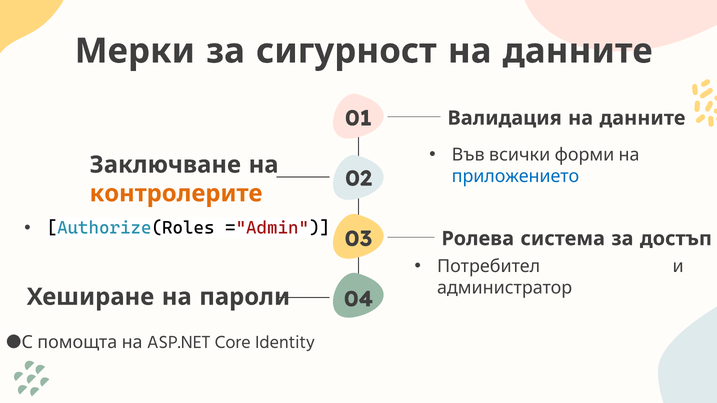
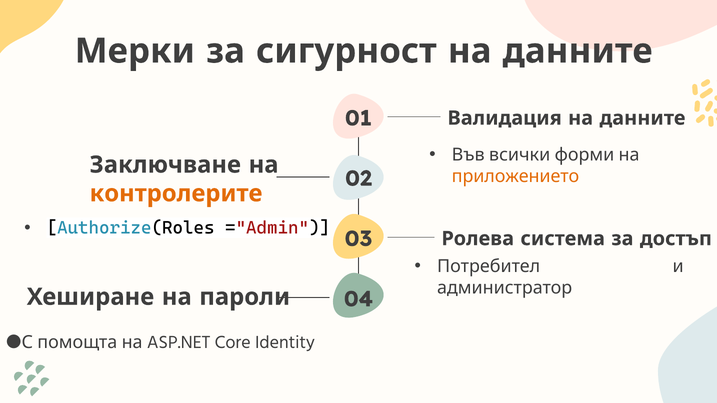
приложението colour: blue -> orange (515, 176)
